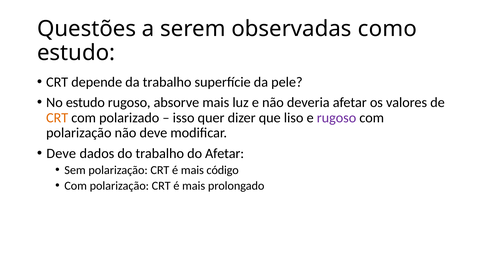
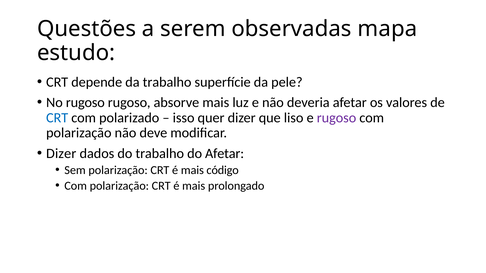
como: como -> mapa (387, 29)
No estudo: estudo -> rugoso (85, 103)
CRT colour: orange -> blue (57, 118)
Deve: Deve -> Dizer (61, 154)
